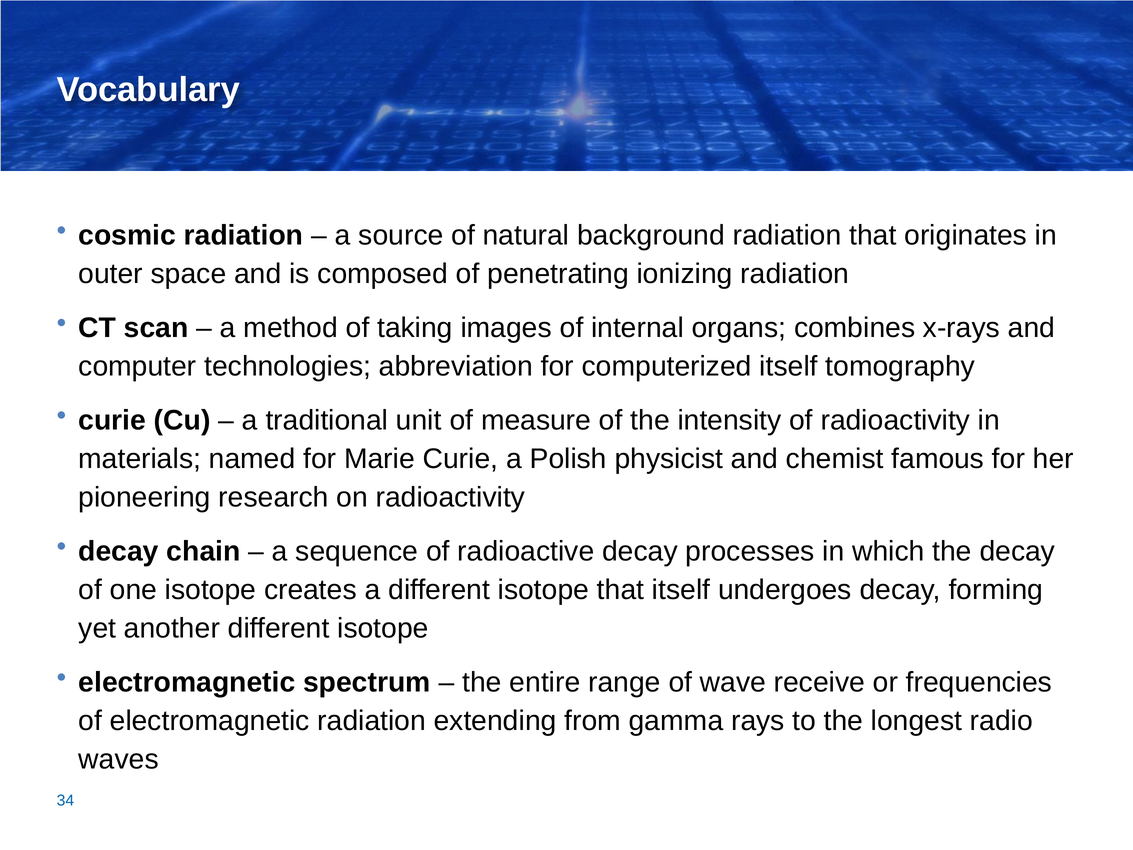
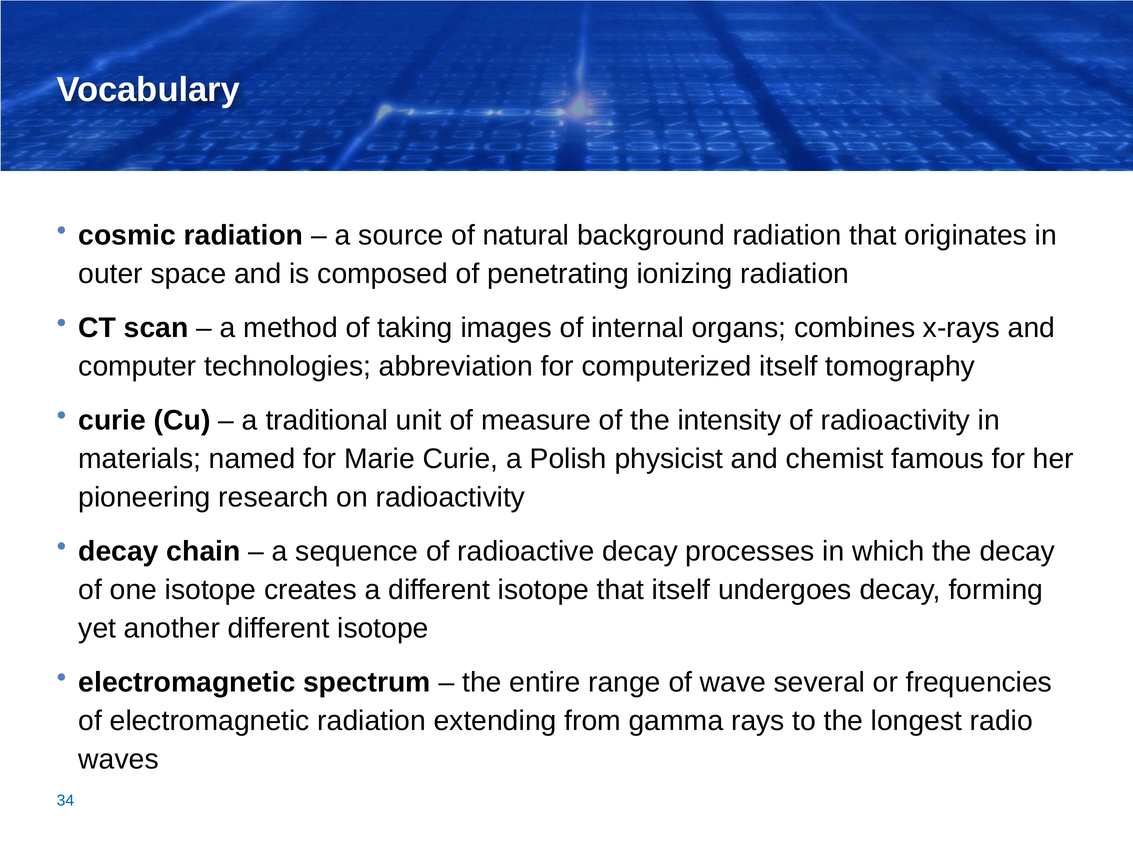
receive: receive -> several (819, 682)
